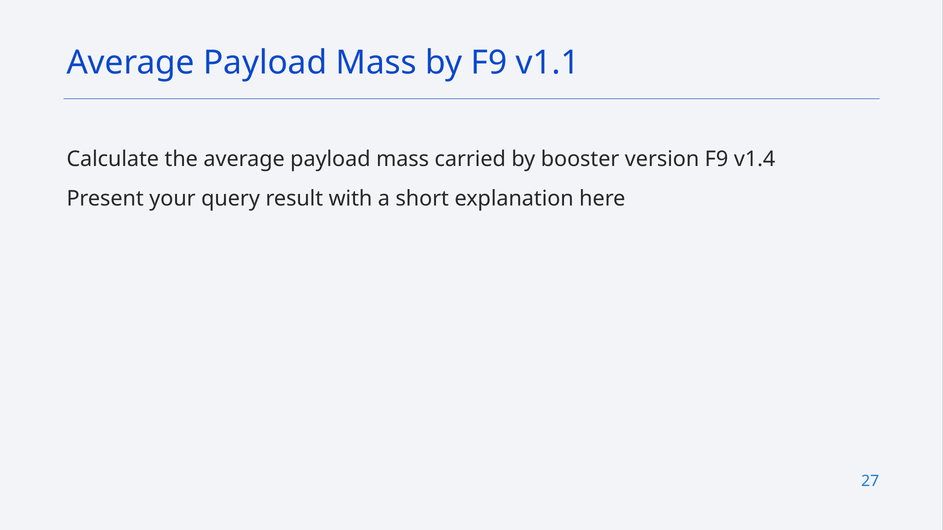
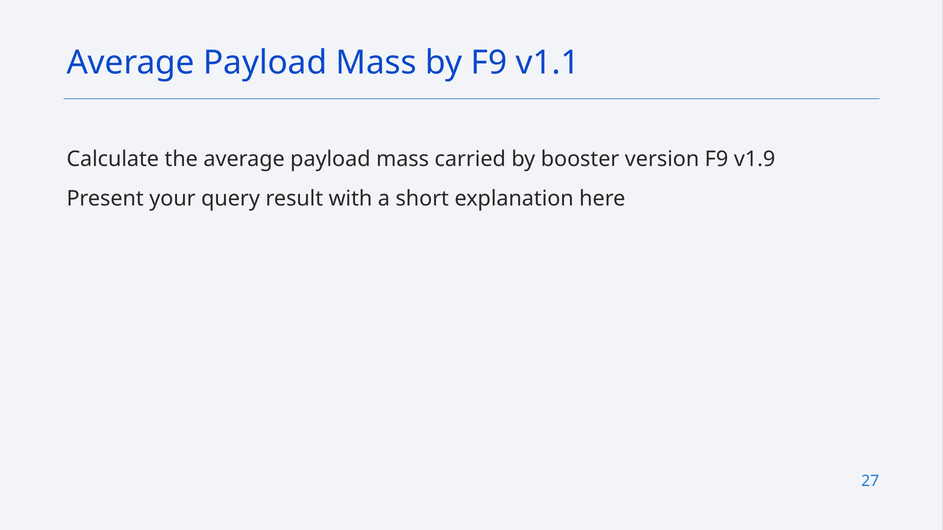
v1.4: v1.4 -> v1.9 (755, 159)
